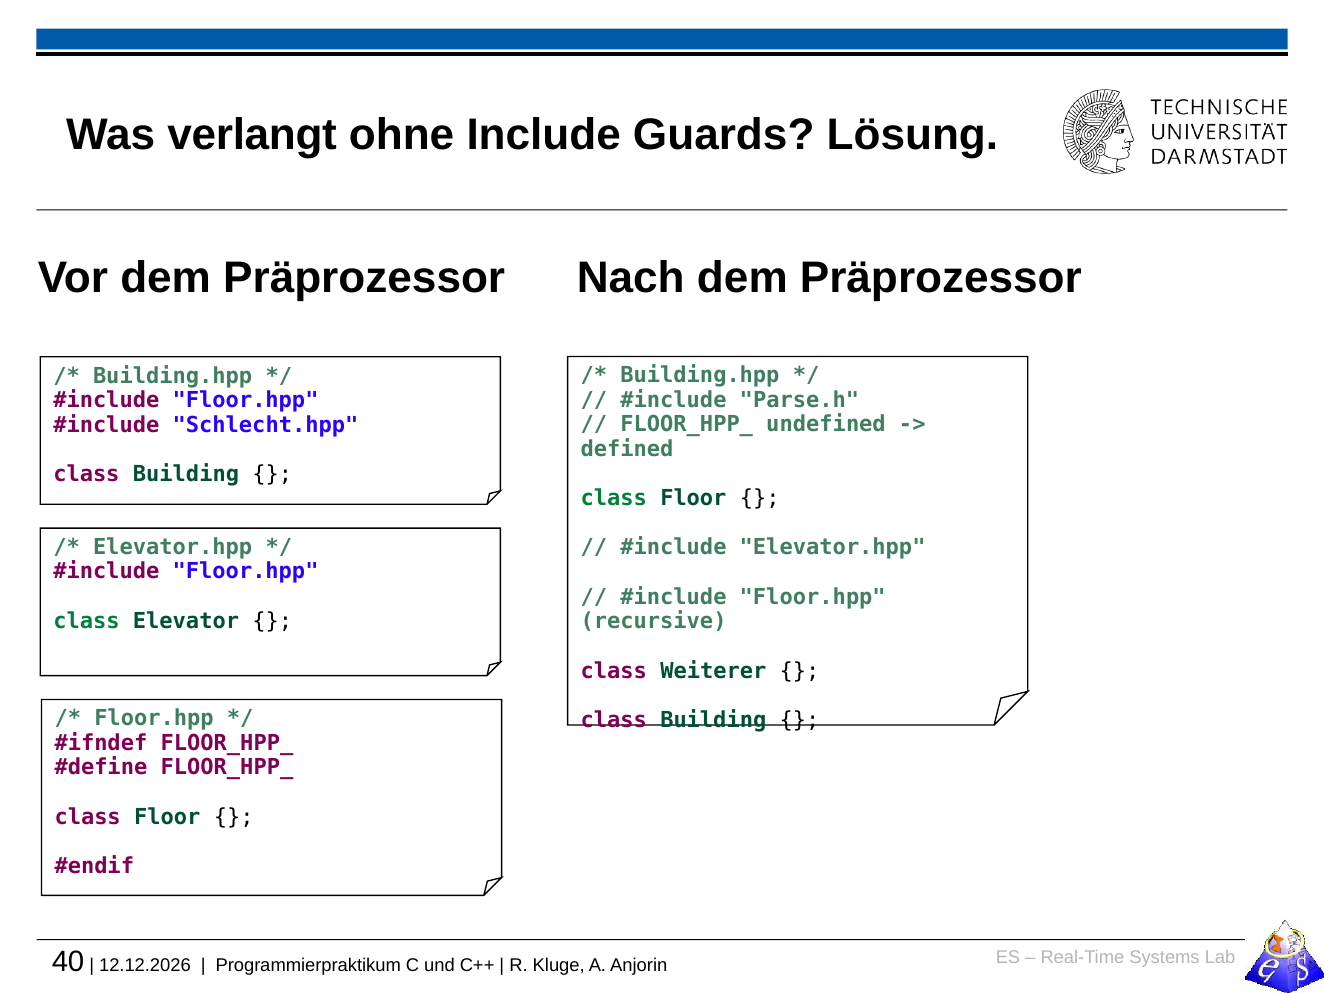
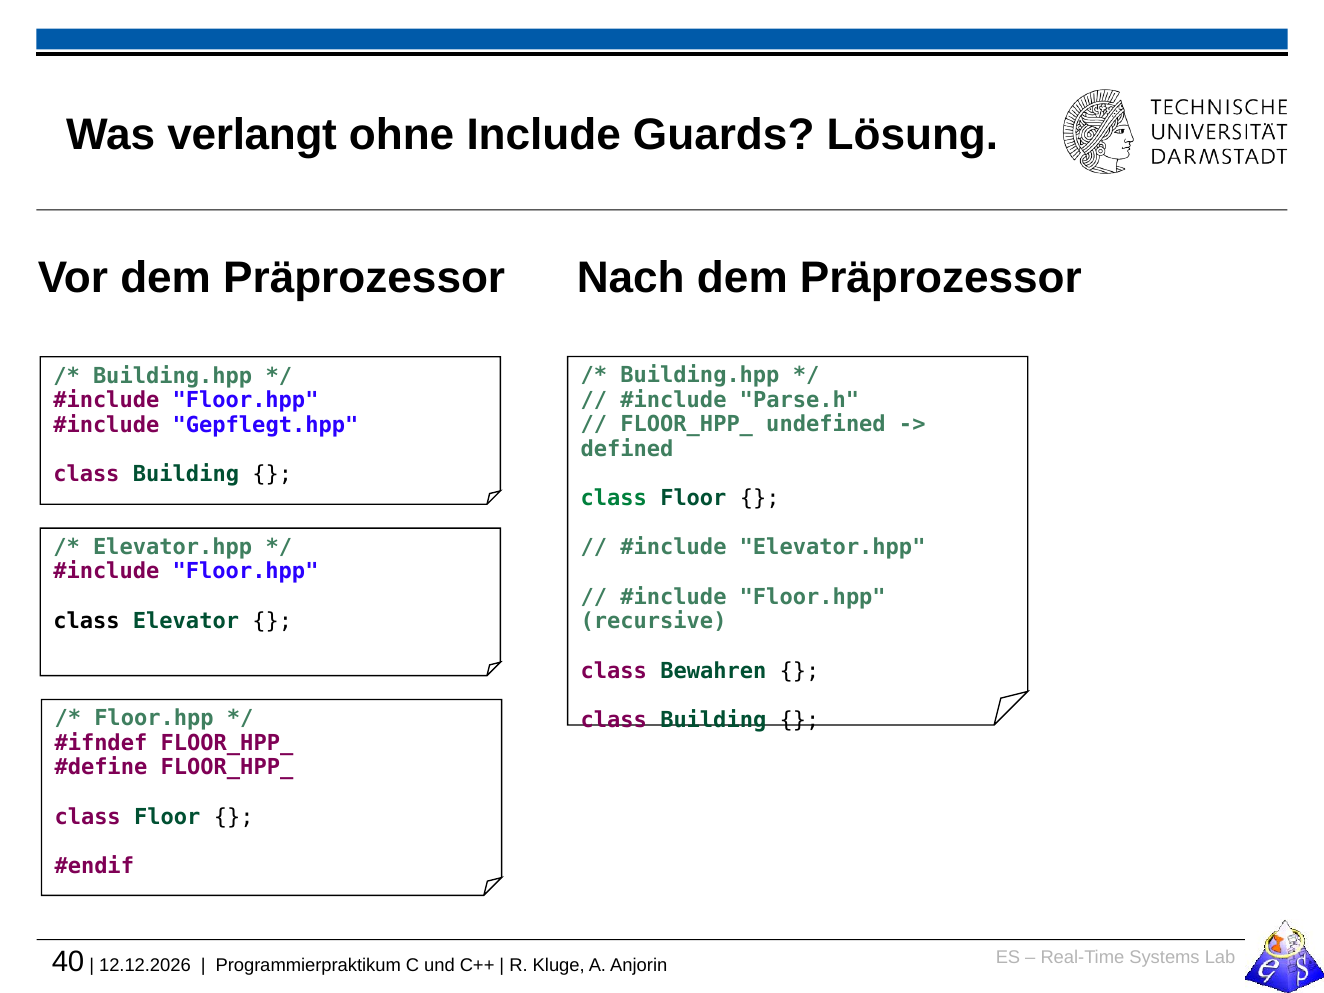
Schlecht.hpp: Schlecht.hpp -> Gepflegt.hpp (266, 425)
class colour: green -> black (86, 621)
Weiterer: Weiterer -> Bewahren (713, 671)
